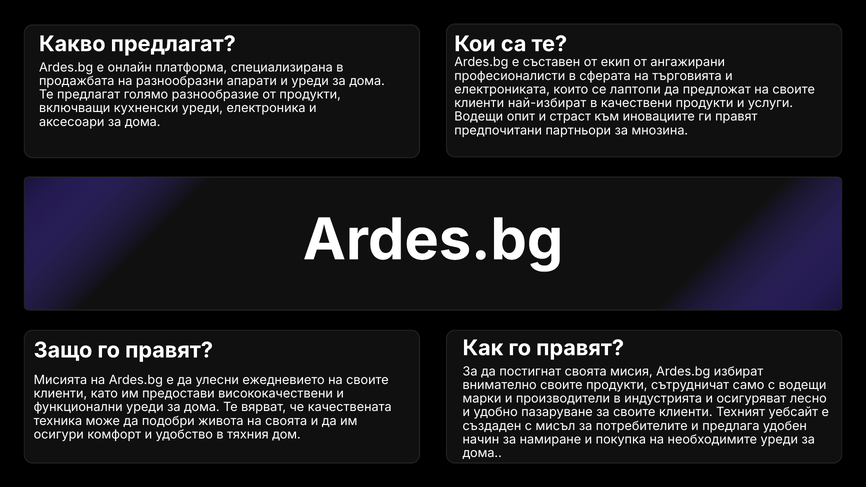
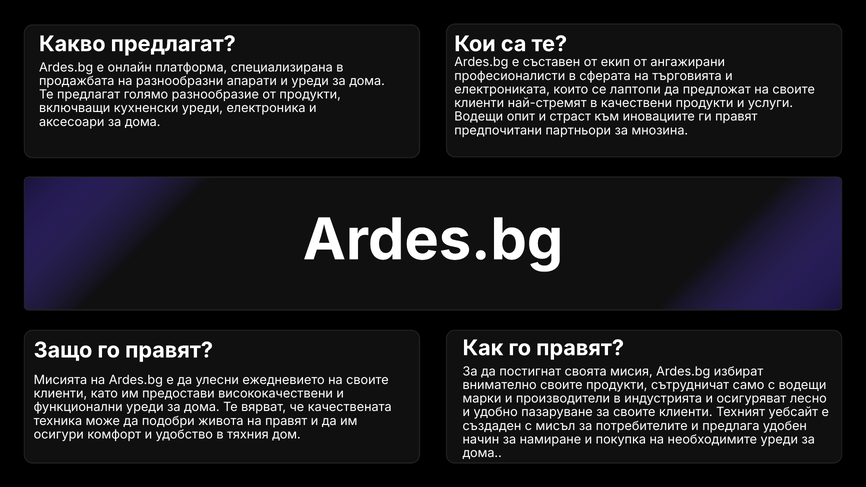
най-избират: най-избират -> най-стремят (547, 103)
на своята: своята -> правят (286, 421)
